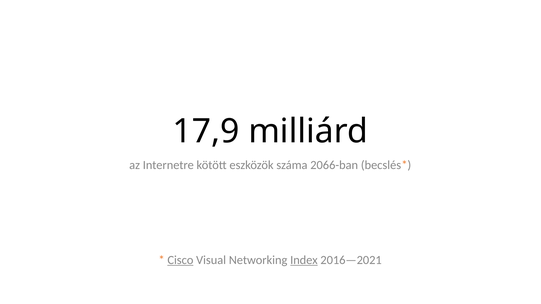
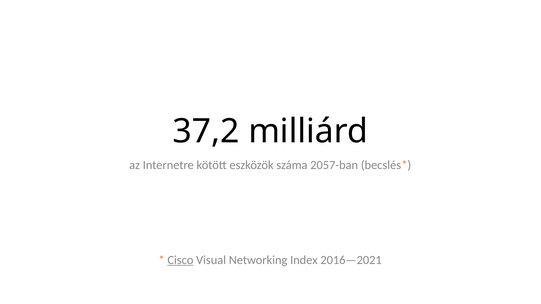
17,9: 17,9 -> 37,2 (206, 132)
2066-ban: 2066-ban -> 2057-ban (334, 165)
Index underline: present -> none (304, 260)
